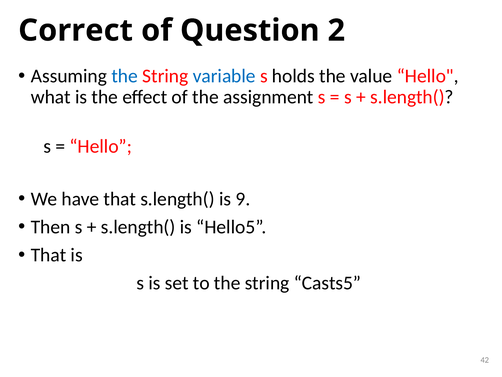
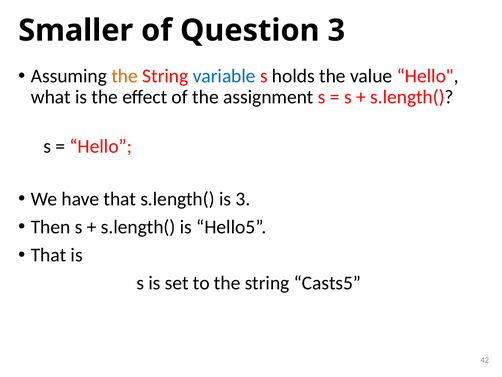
Correct: Correct -> Smaller (76, 30)
Question 2: 2 -> 3 (336, 30)
the colour: blue -> orange (125, 76)
is 9: 9 -> 3 (243, 199)
